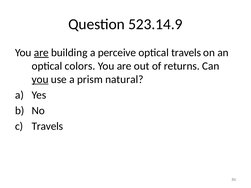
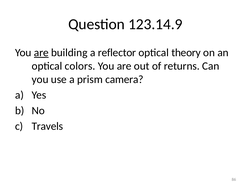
523.14.9: 523.14.9 -> 123.14.9 (155, 24)
perceive: perceive -> reflector (117, 53)
optical travels: travels -> theory (186, 53)
you underline: present -> none (40, 79)
natural: natural -> camera (124, 79)
